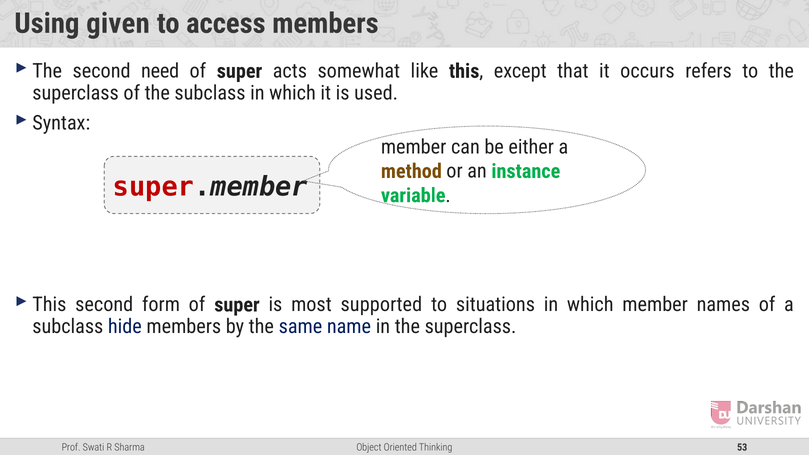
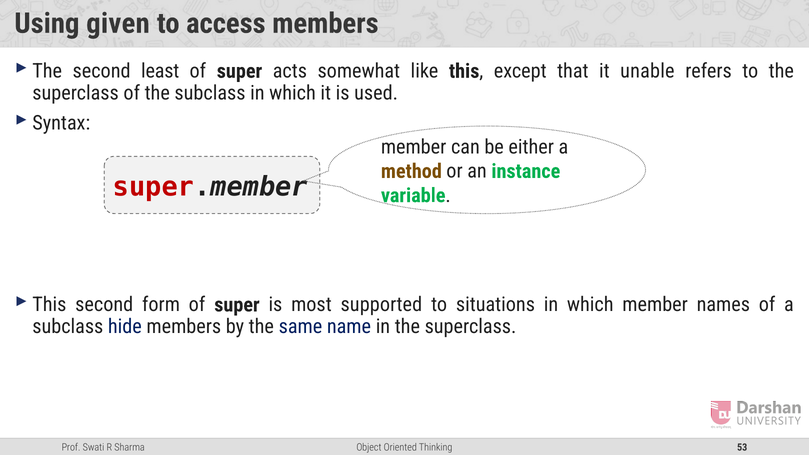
need: need -> least (160, 71)
occurs: occurs -> unable (647, 71)
